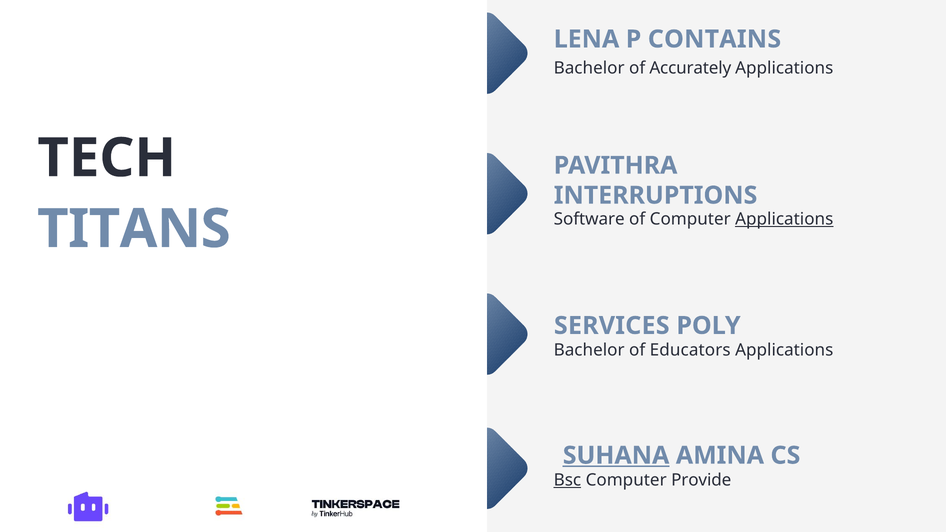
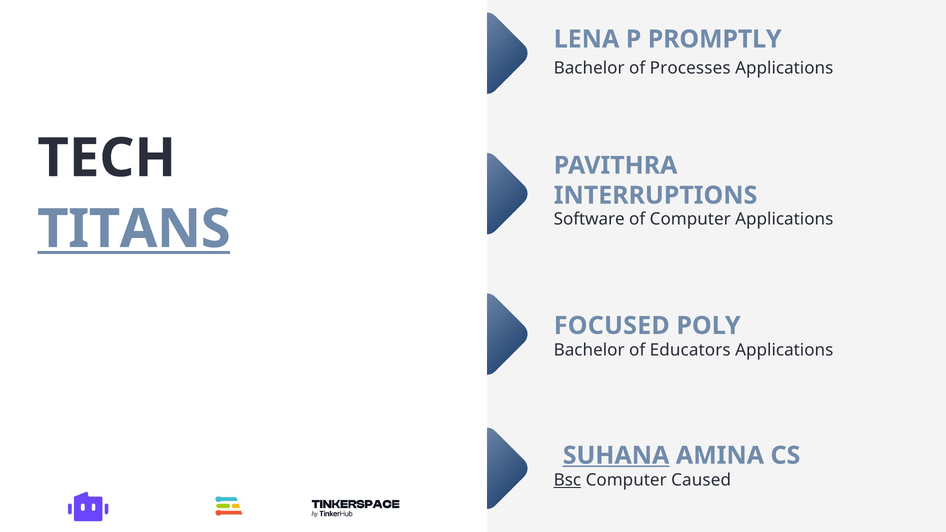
CONTAINS: CONTAINS -> PROMPTLY (715, 39)
Accurately: Accurately -> Processes (690, 68)
Applications underline: present -> none (784, 219)
TITANS underline: none -> present (134, 229)
SERVICES: SERVICES -> FOCUSED (612, 326)
Provide: Provide -> Caused (701, 480)
